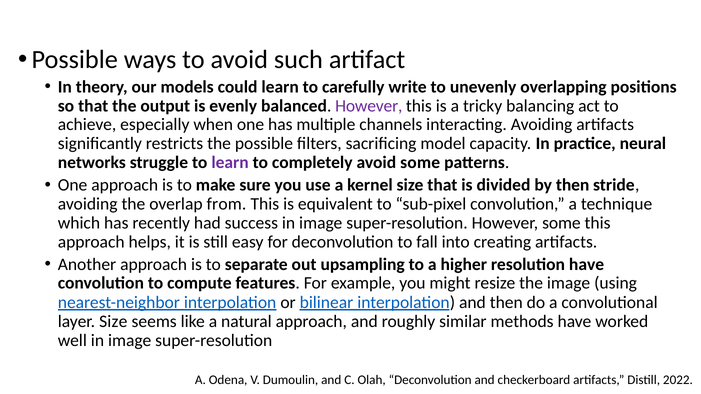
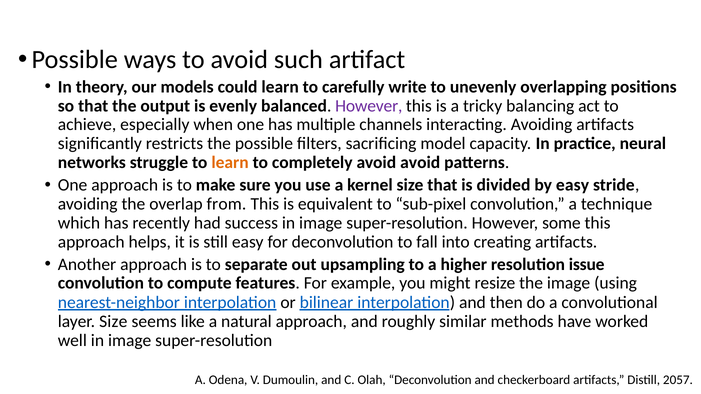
learn colour: purple -> orange (230, 163)
avoid some: some -> avoid (420, 163)
by then: then -> easy (573, 185)
resolution have: have -> issue (587, 265)
2022: 2022 -> 2057 (678, 380)
